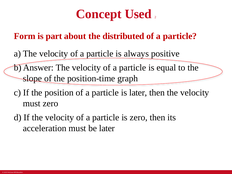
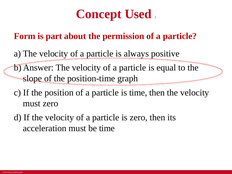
distributed: distributed -> permission (123, 36)
is later: later -> time (138, 93)
be later: later -> time (107, 128)
